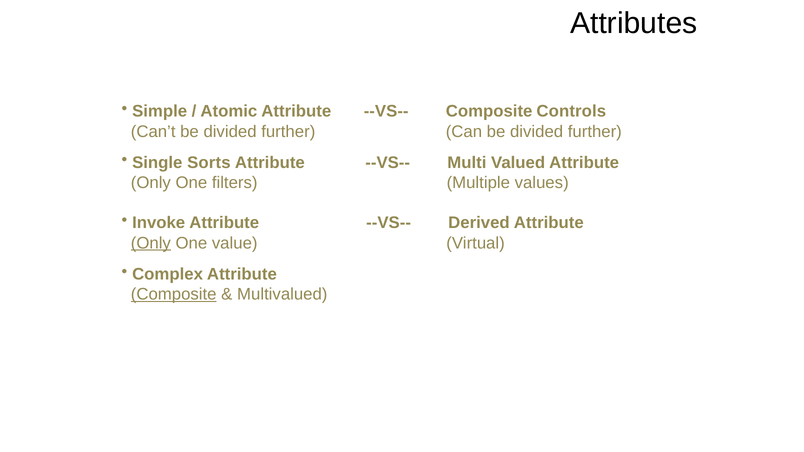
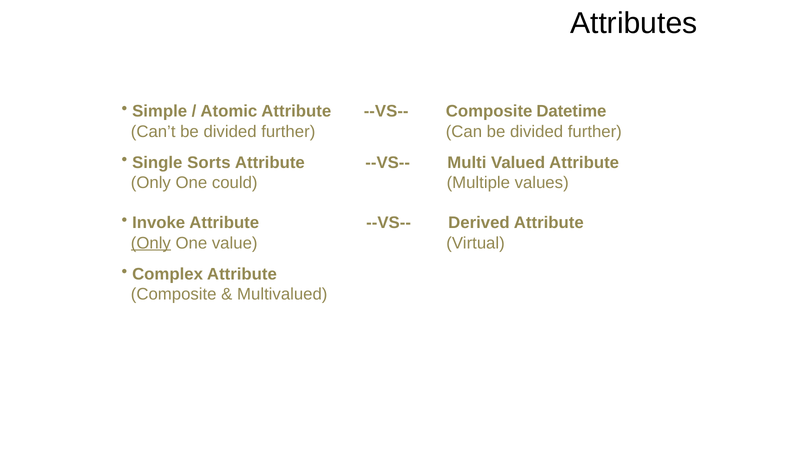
Controls: Controls -> Datetime (571, 111)
filters: filters -> could (235, 183)
Composite underline: present -> none (174, 294)
